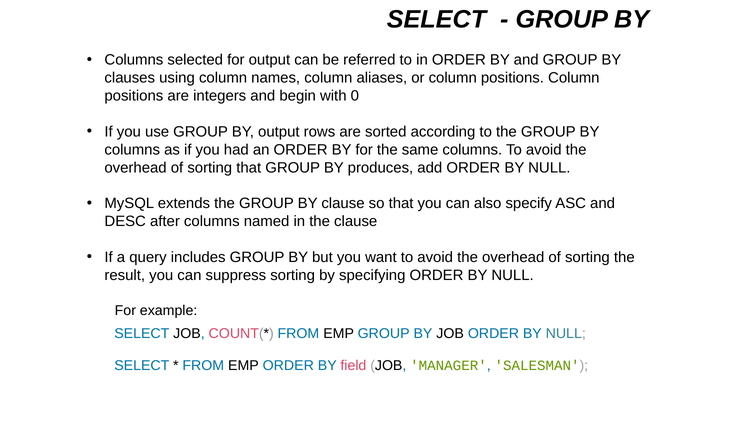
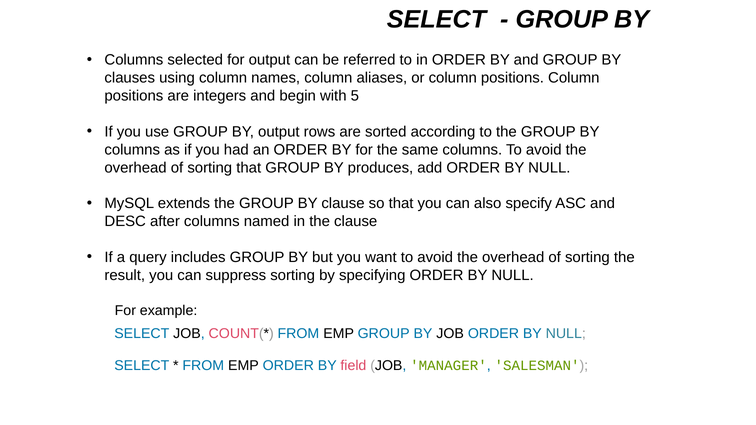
0: 0 -> 5 (355, 96)
